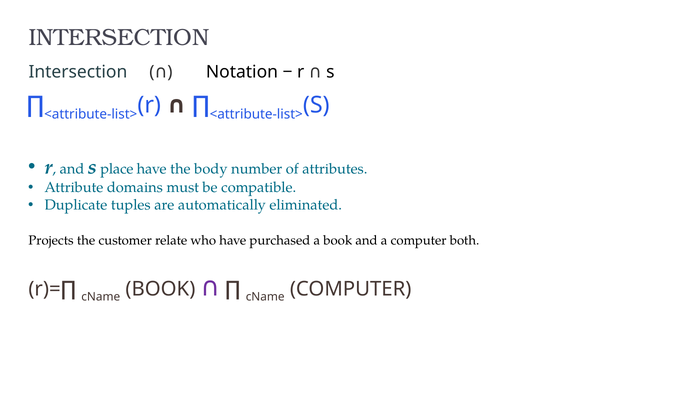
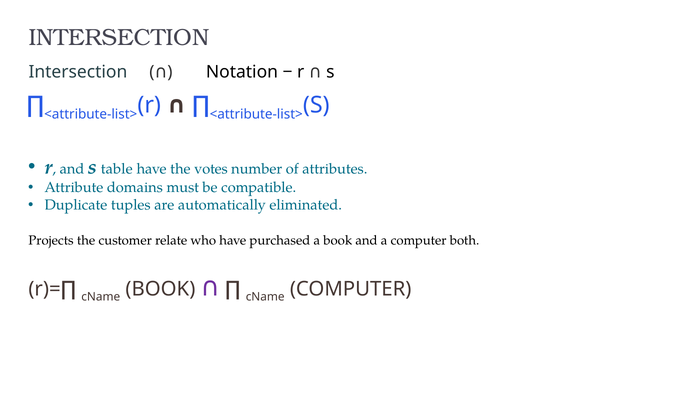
place: place -> table (117, 169)
body: body -> votes (211, 169)
